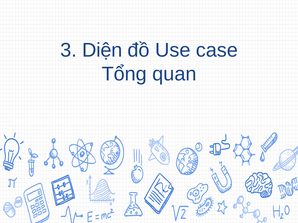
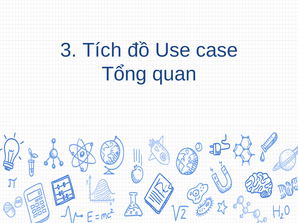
Diện: Diện -> Tích (102, 50)
